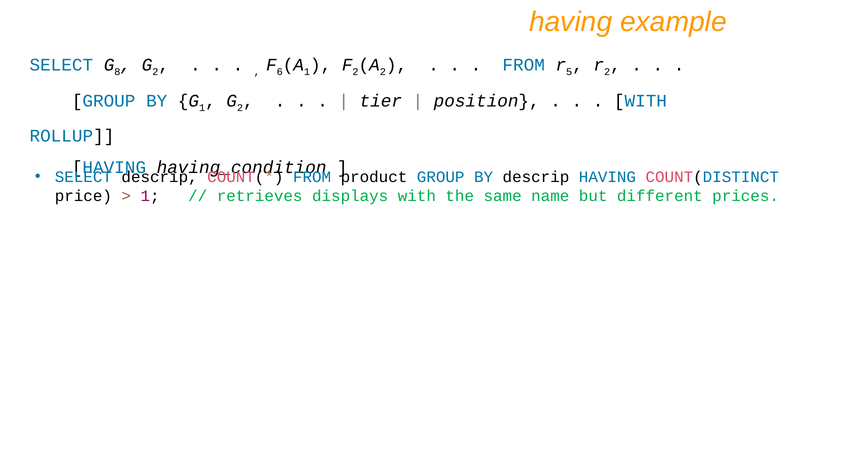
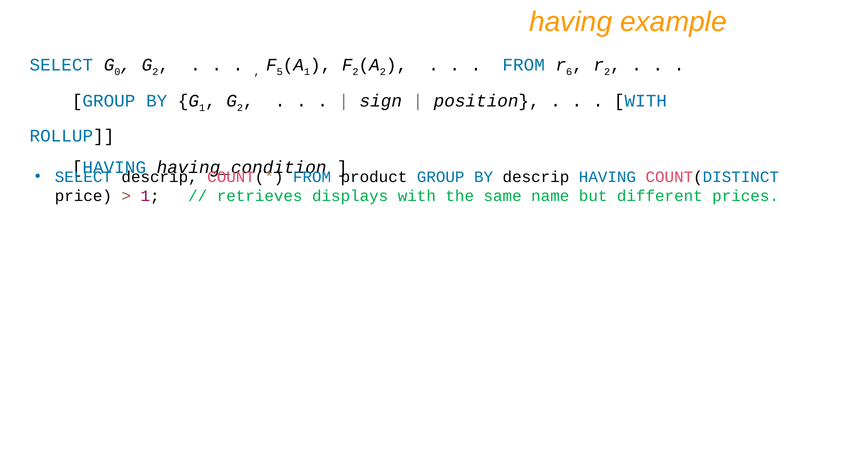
8: 8 -> 0 (117, 72)
6: 6 -> 5 (280, 72)
5: 5 -> 6 (569, 72)
tier: tier -> sign (381, 101)
